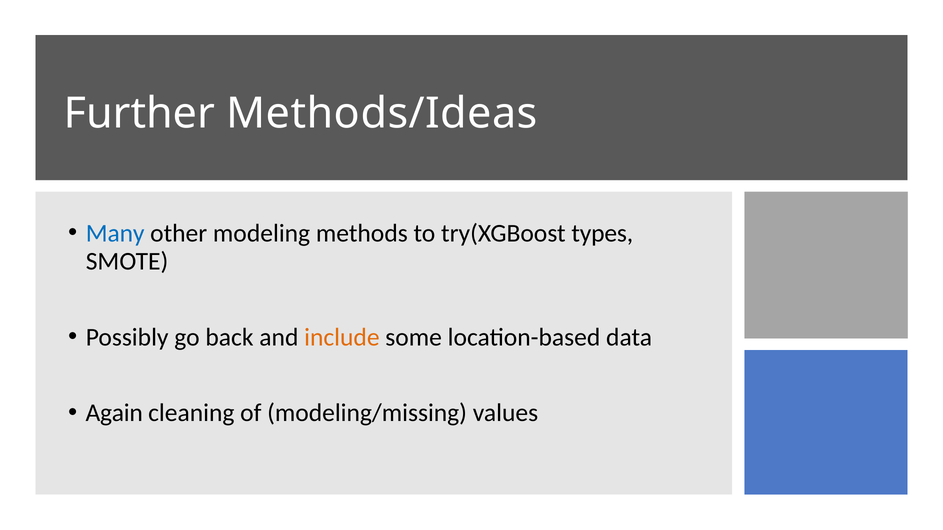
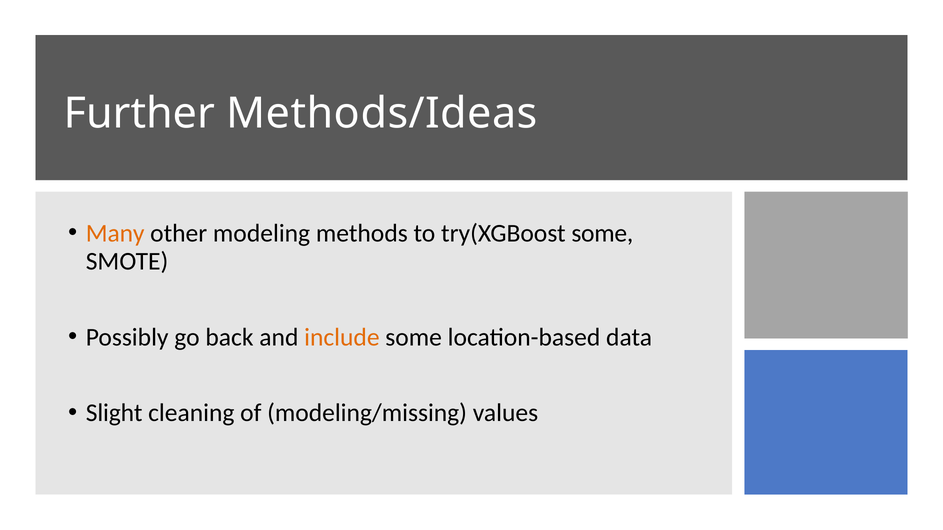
Many colour: blue -> orange (115, 233)
try(XGBoost types: types -> some (602, 233)
Again: Again -> Slight (114, 413)
